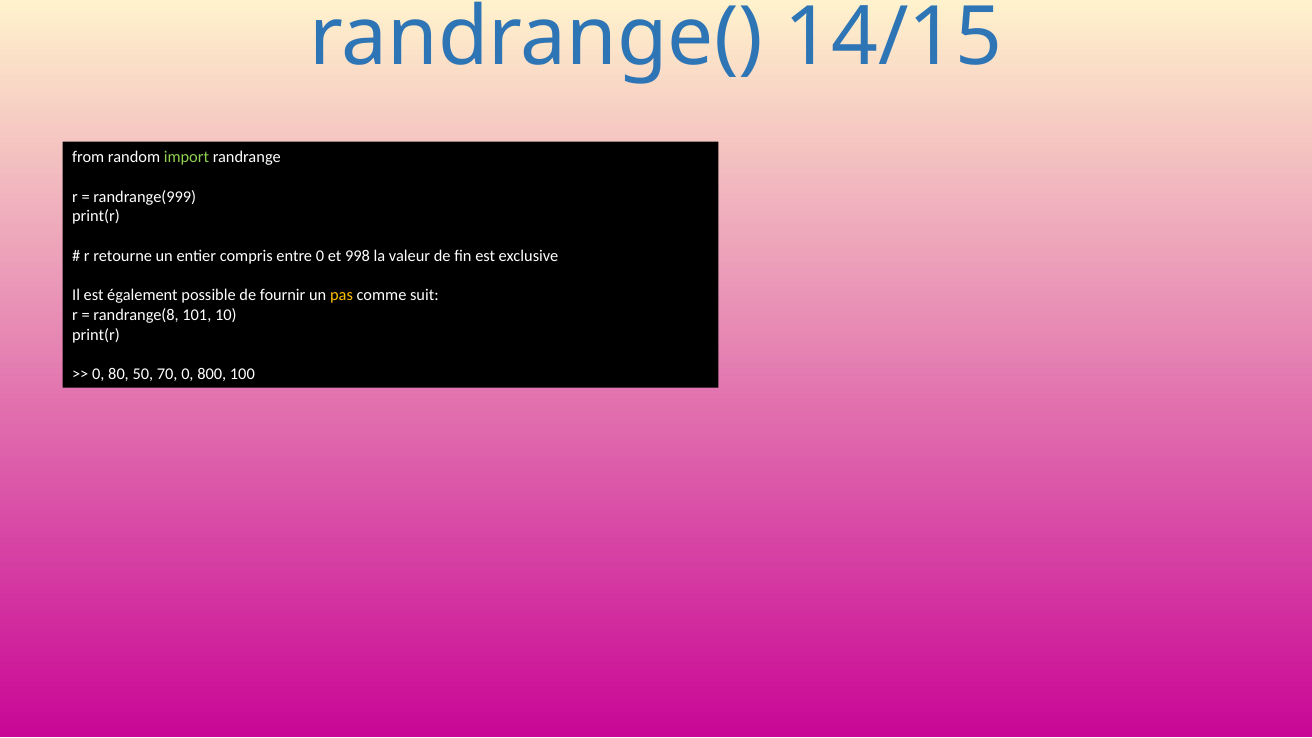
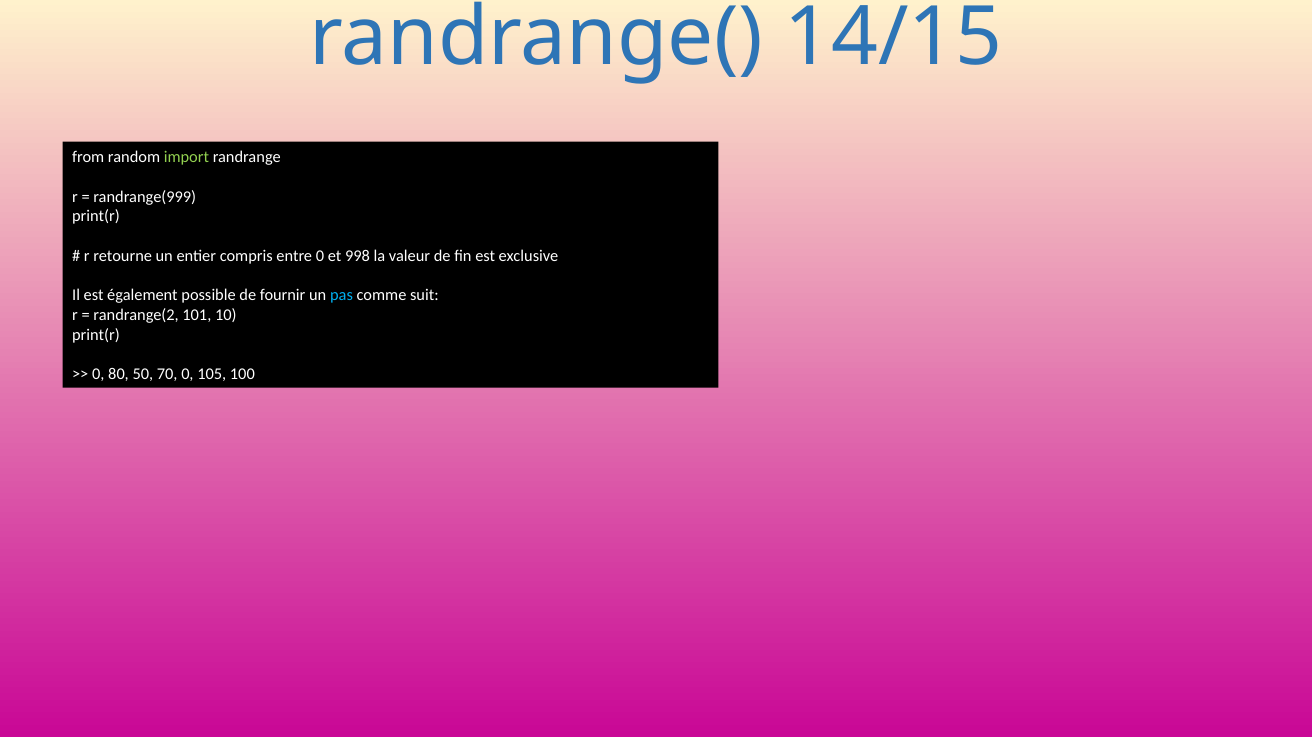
pas colour: yellow -> light blue (341, 295)
randrange(8: randrange(8 -> randrange(2 (136, 315)
800: 800 -> 105 (212, 374)
